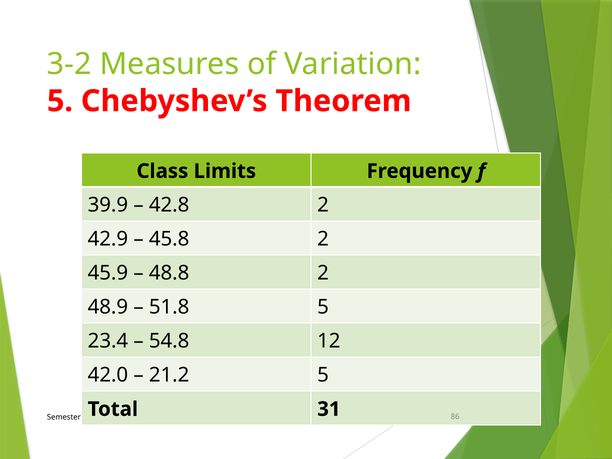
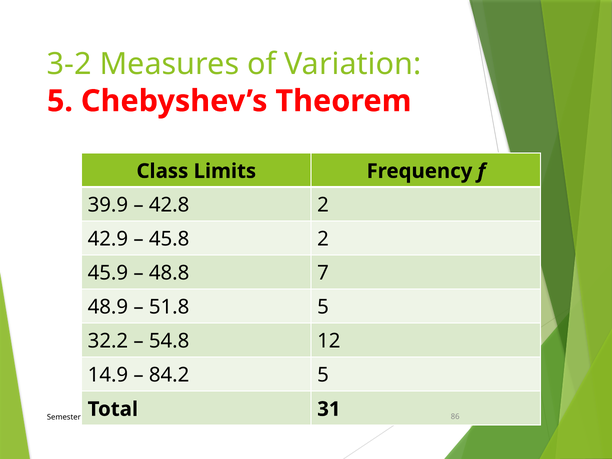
48.8 2: 2 -> 7 (323, 273)
23.4: 23.4 -> 32.2 (108, 341)
42.0: 42.0 -> 14.9 (108, 375)
21.2: 21.2 -> 84.2 (169, 375)
